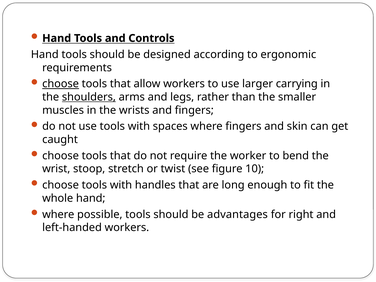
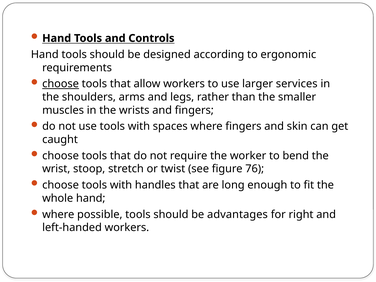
carrying: carrying -> services (297, 84)
shoulders underline: present -> none (89, 97)
10: 10 -> 76 (255, 169)
